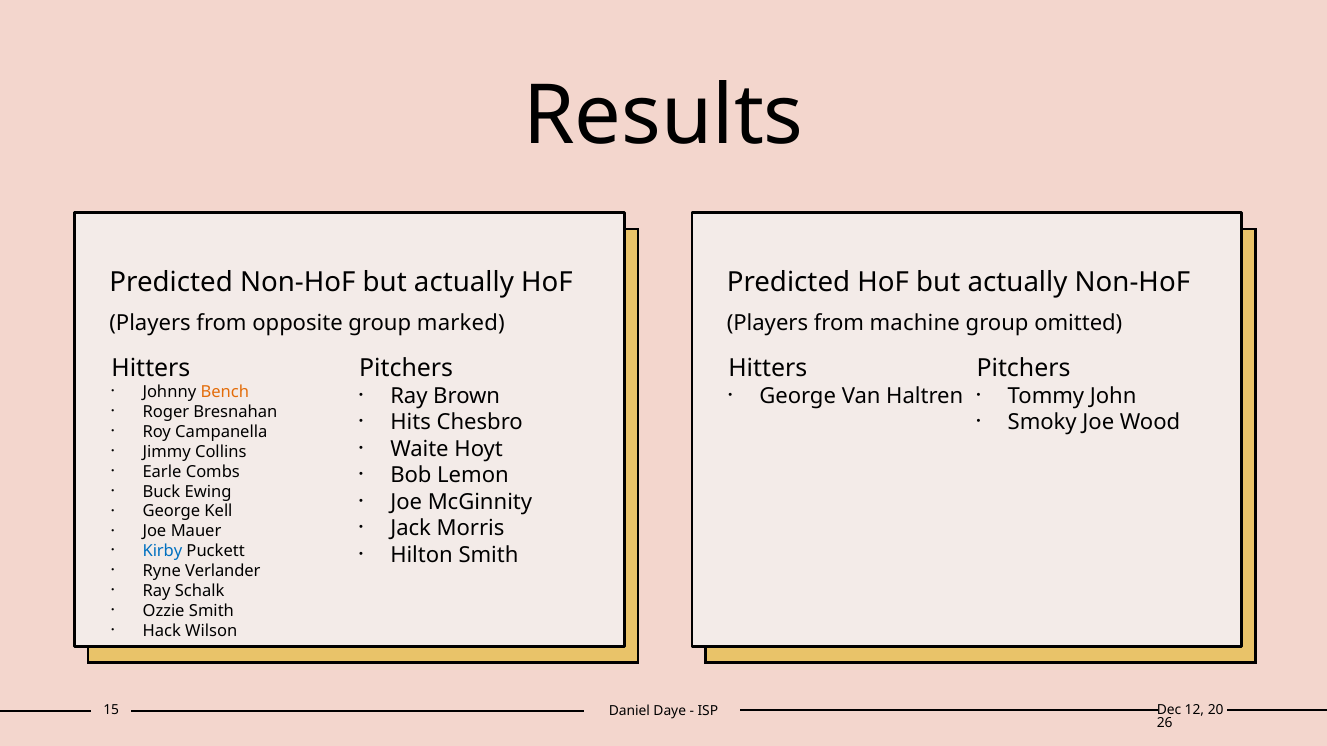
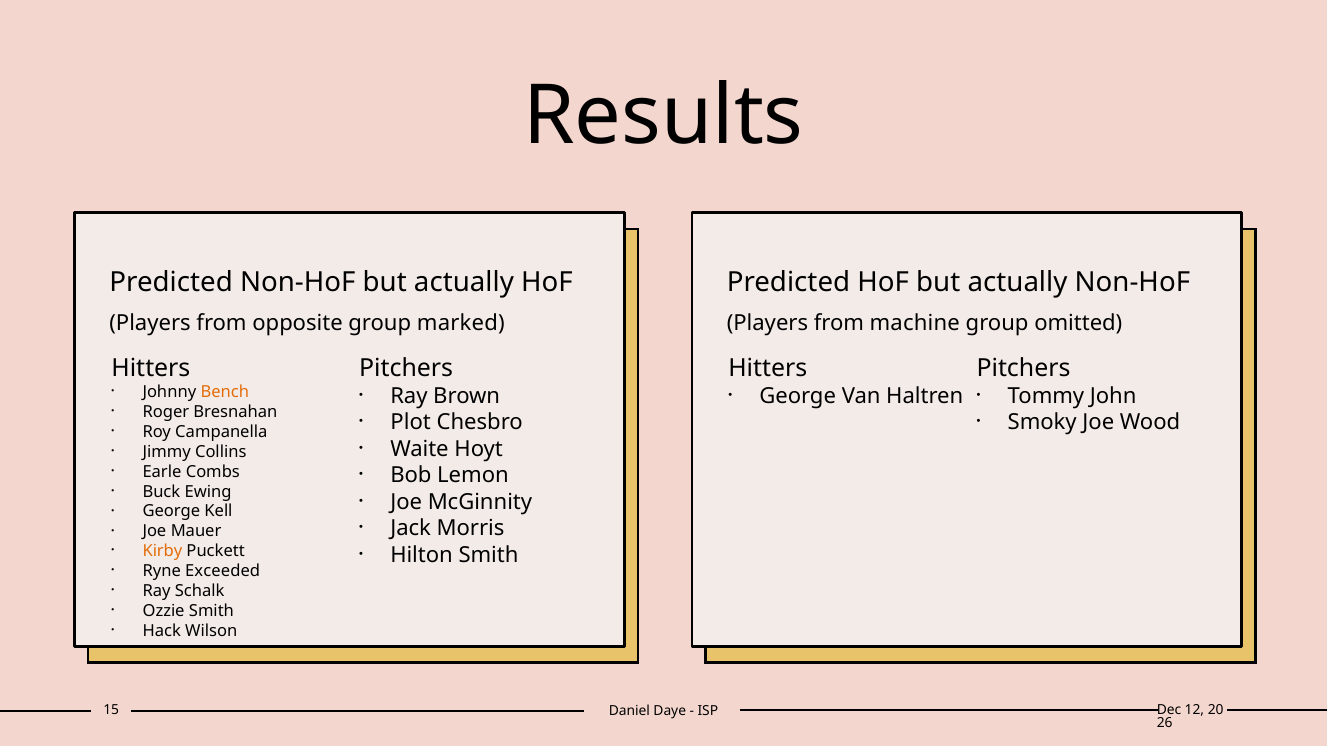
Hits: Hits -> Plot (411, 423)
Kirby colour: blue -> orange (162, 552)
Verlander: Verlander -> Exceeded (223, 571)
